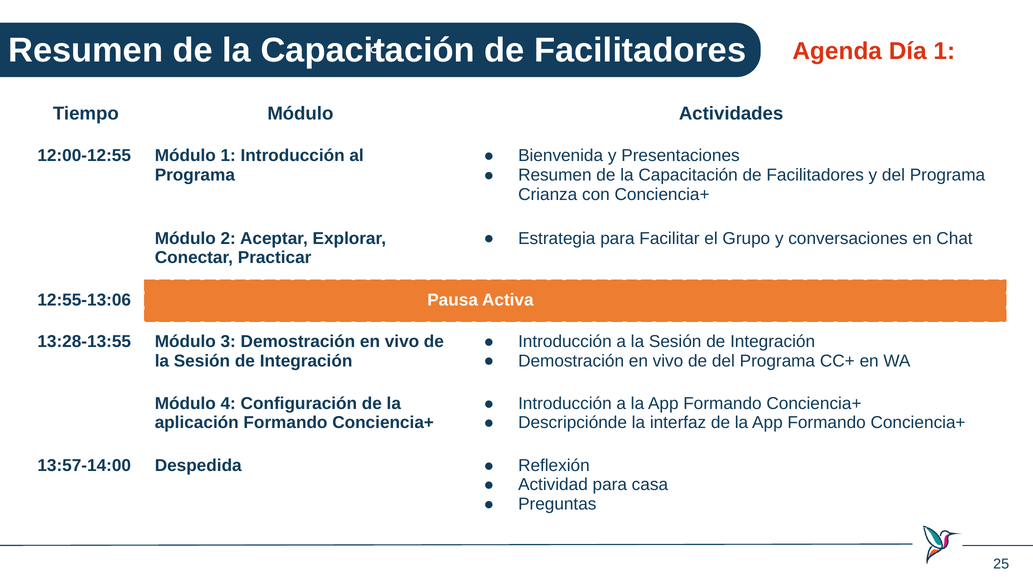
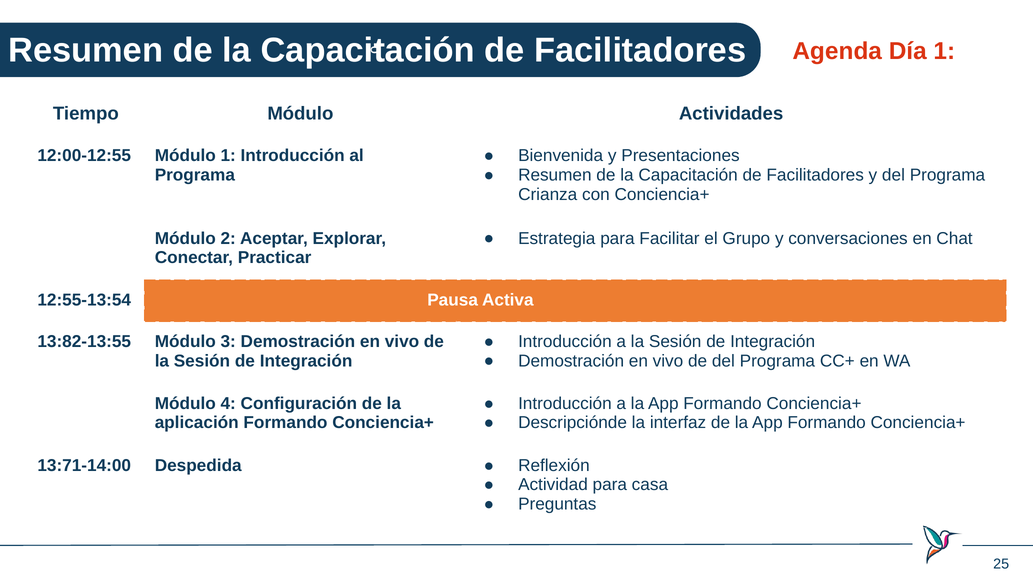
12:55-13:06: 12:55-13:06 -> 12:55-13:54 (84, 300)
13:28-13:55: 13:28-13:55 -> 13:82-13:55 (84, 342)
13:57-14:00: 13:57-14:00 -> 13:71-14:00 (84, 466)
